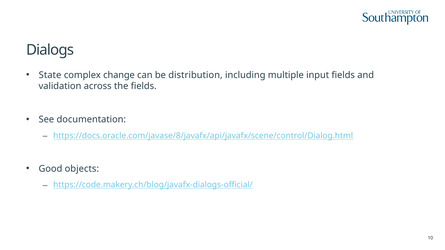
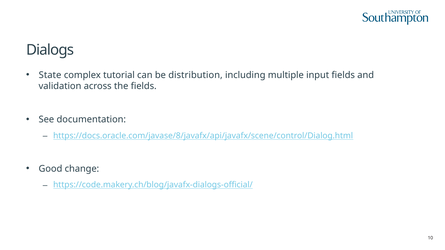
change: change -> tutorial (119, 75)
objects: objects -> change (82, 169)
